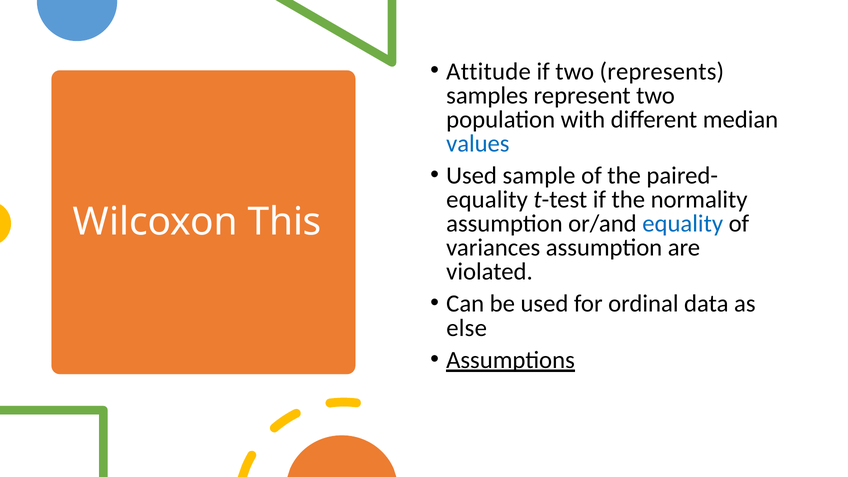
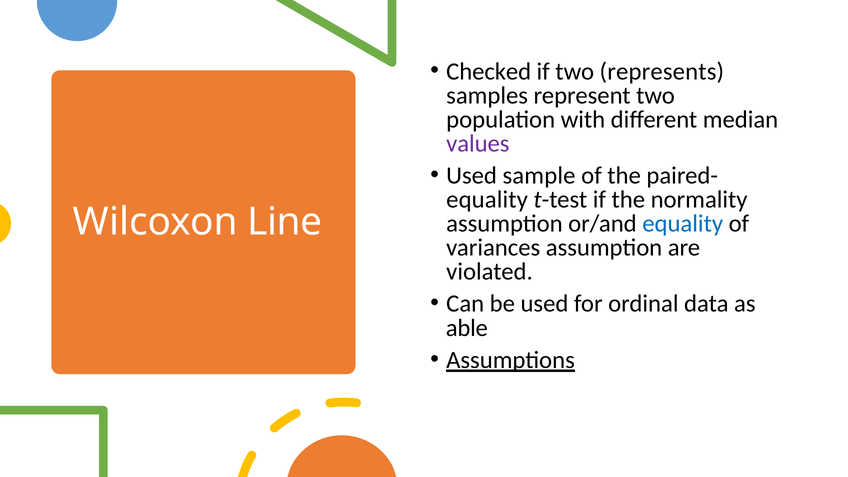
Attitude: Attitude -> Checked (489, 71)
values colour: blue -> purple (478, 144)
This: This -> Line (285, 222)
else: else -> able (467, 328)
